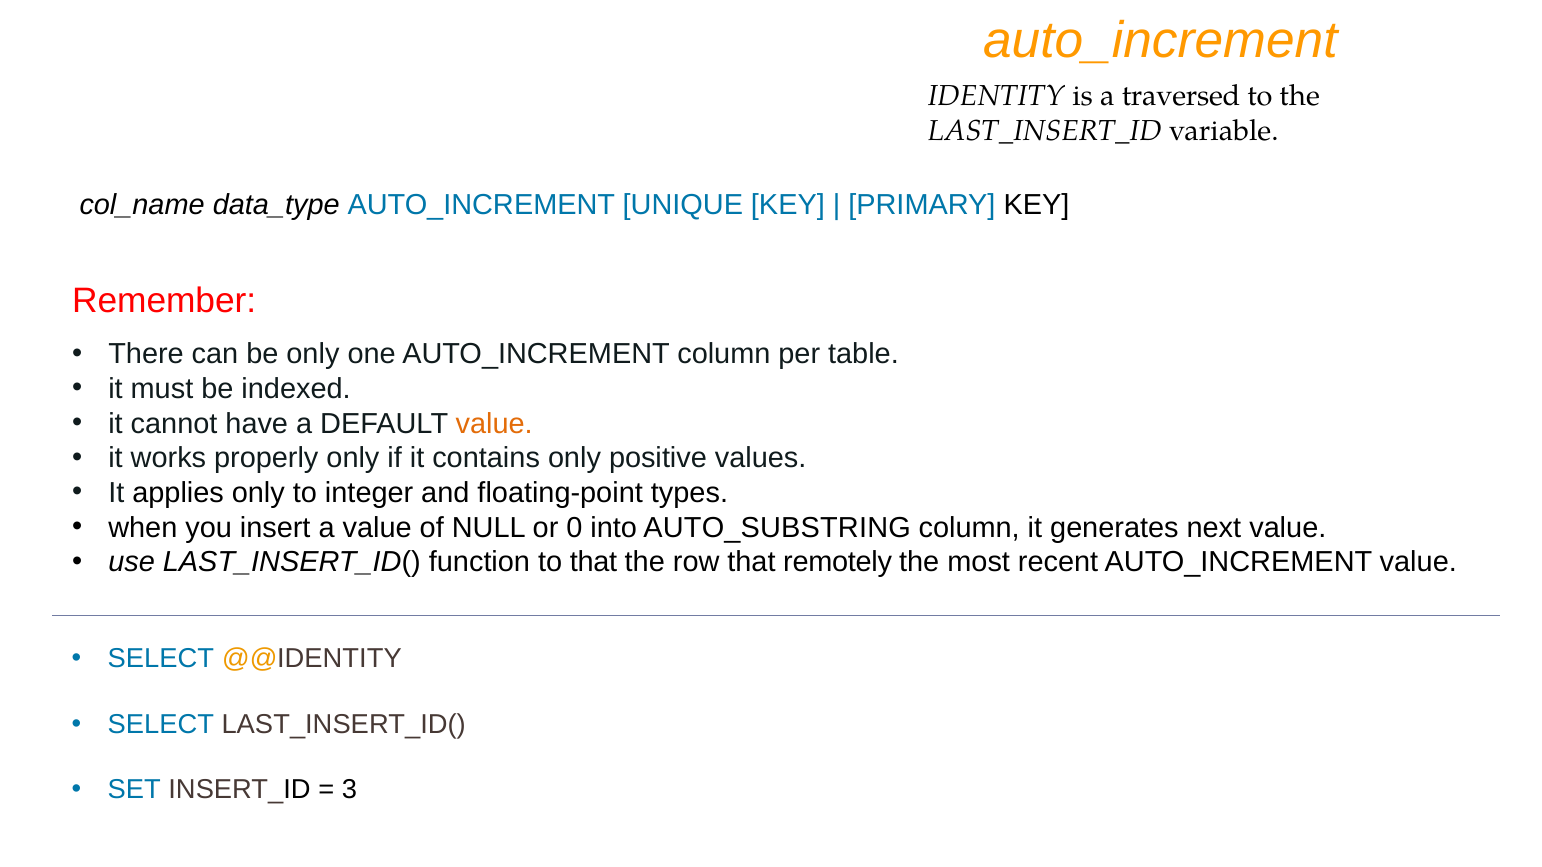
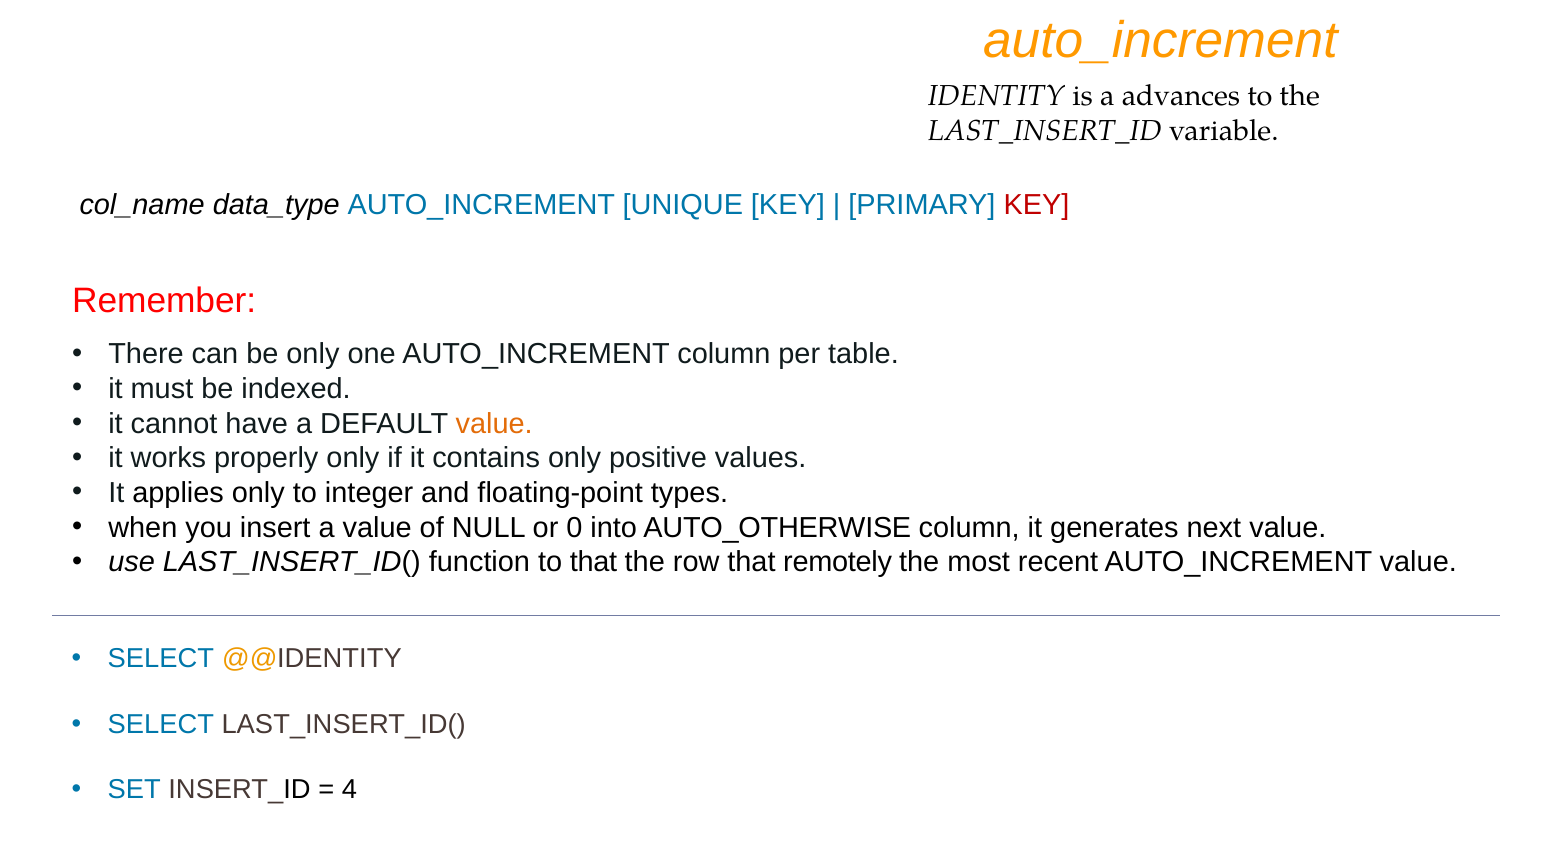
traversed: traversed -> advances (1181, 96)
KEY colour: black -> red (1036, 205)
AUTO_SUBSTRING: AUTO_SUBSTRING -> AUTO_OTHERWISE (777, 528)
3: 3 -> 4 (349, 790)
